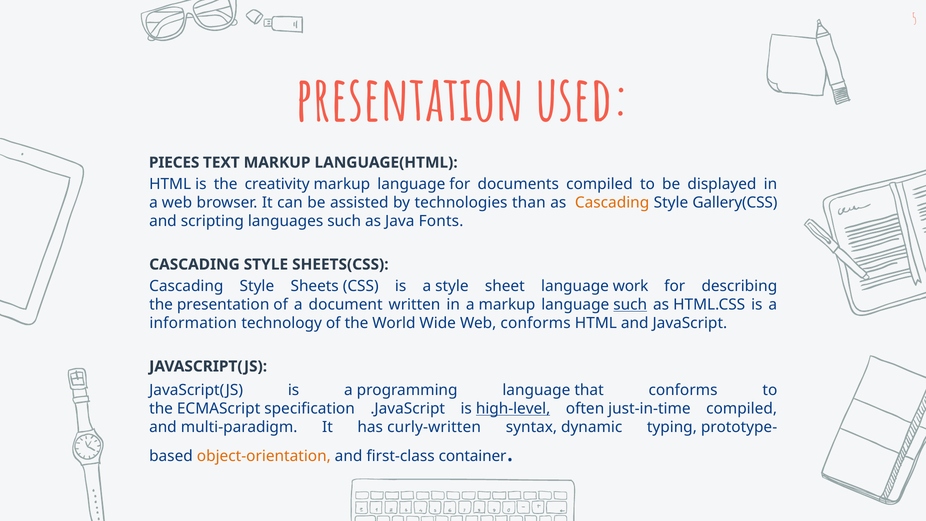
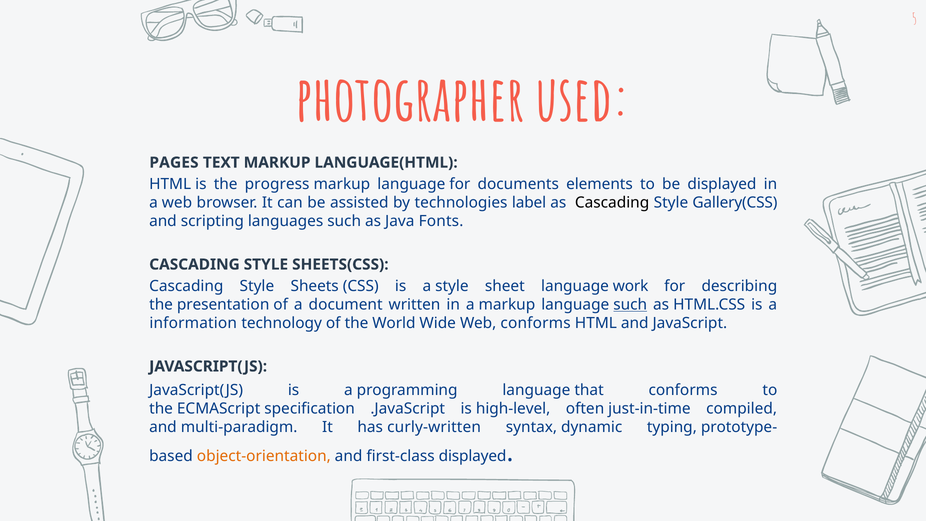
presentation: presentation -> photographer (410, 101)
PIECES: PIECES -> PAGES (174, 163)
creativity: creativity -> progress (277, 184)
documents compiled: compiled -> elements (599, 184)
than: than -> label (529, 203)
Cascading colour: orange -> black (612, 203)
high-level underline: present -> none (513, 409)
first-class container: container -> displayed (473, 456)
